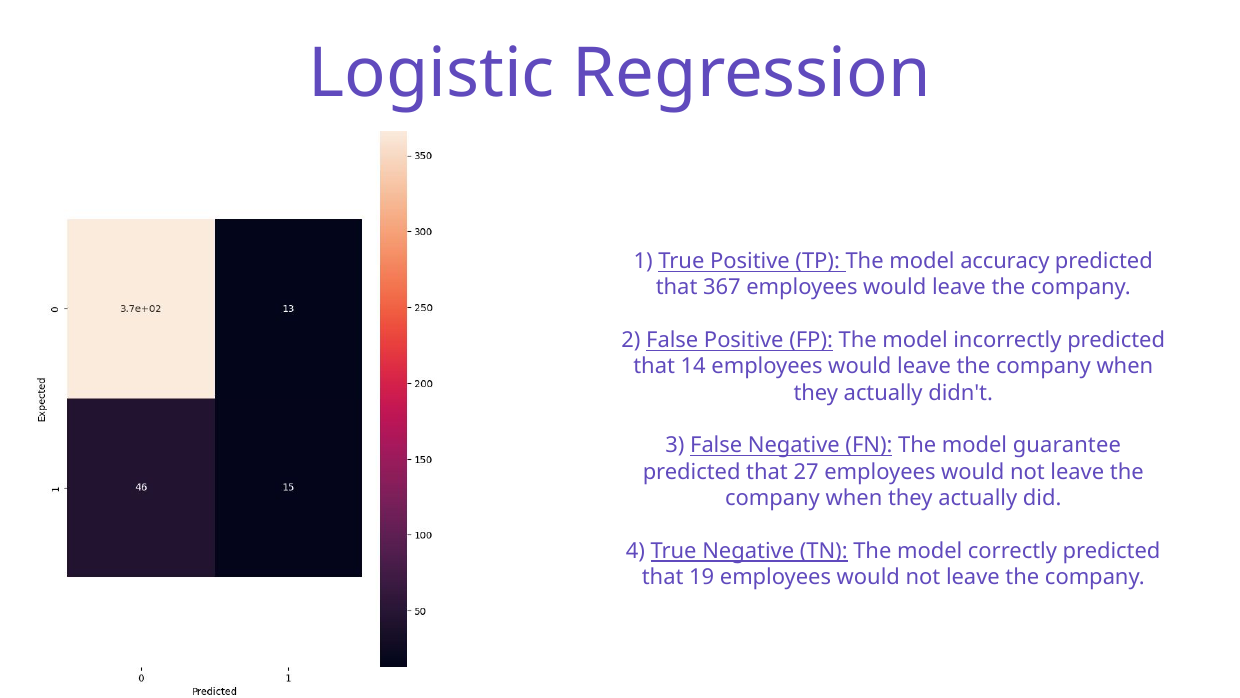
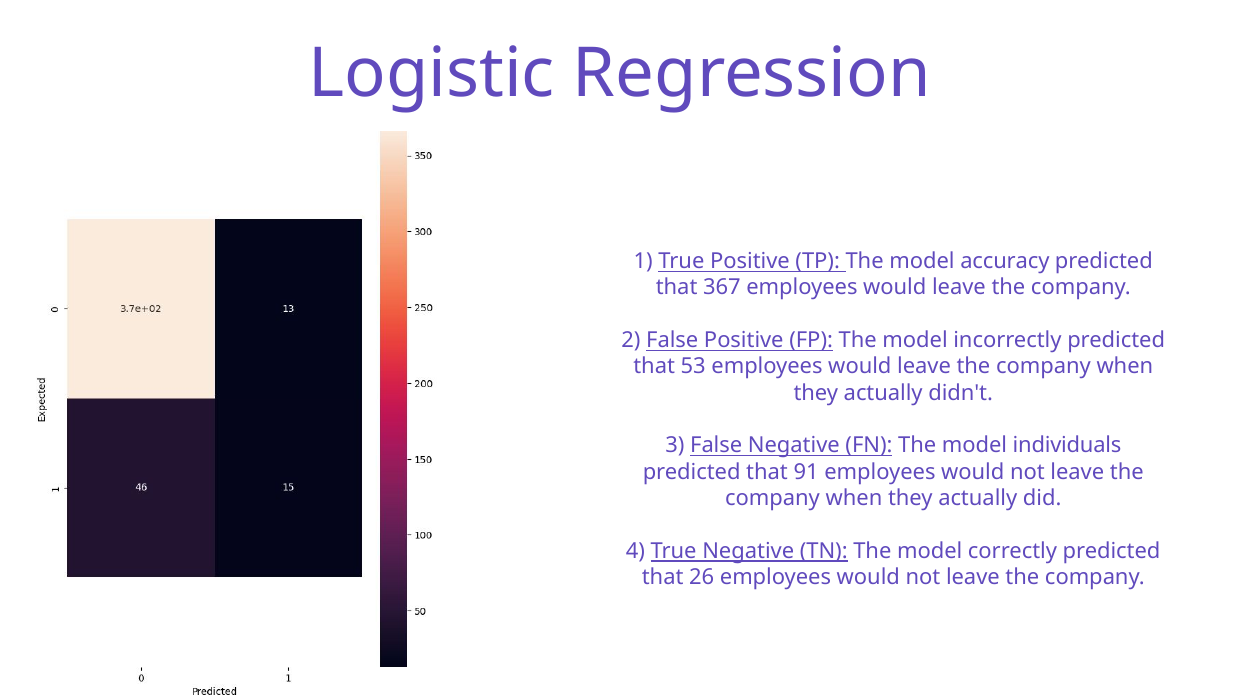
14: 14 -> 53 (693, 366)
guarantee: guarantee -> individuals (1067, 445)
27: 27 -> 91 (806, 472)
19: 19 -> 26 (702, 577)
